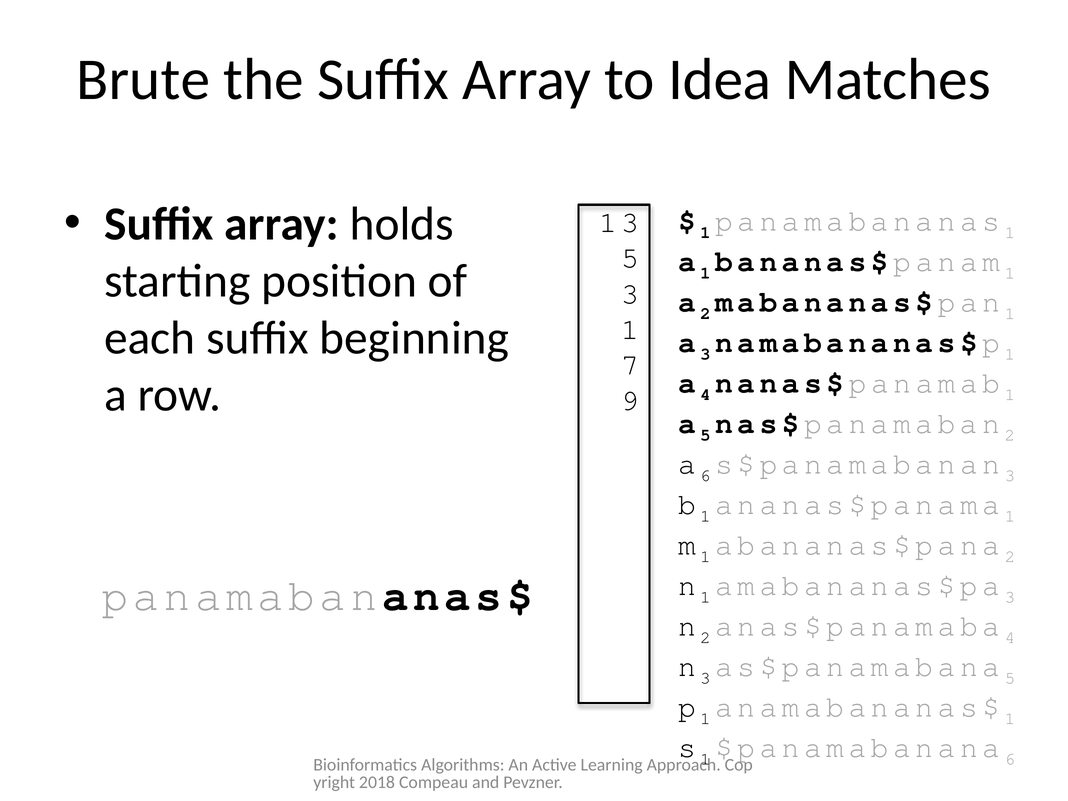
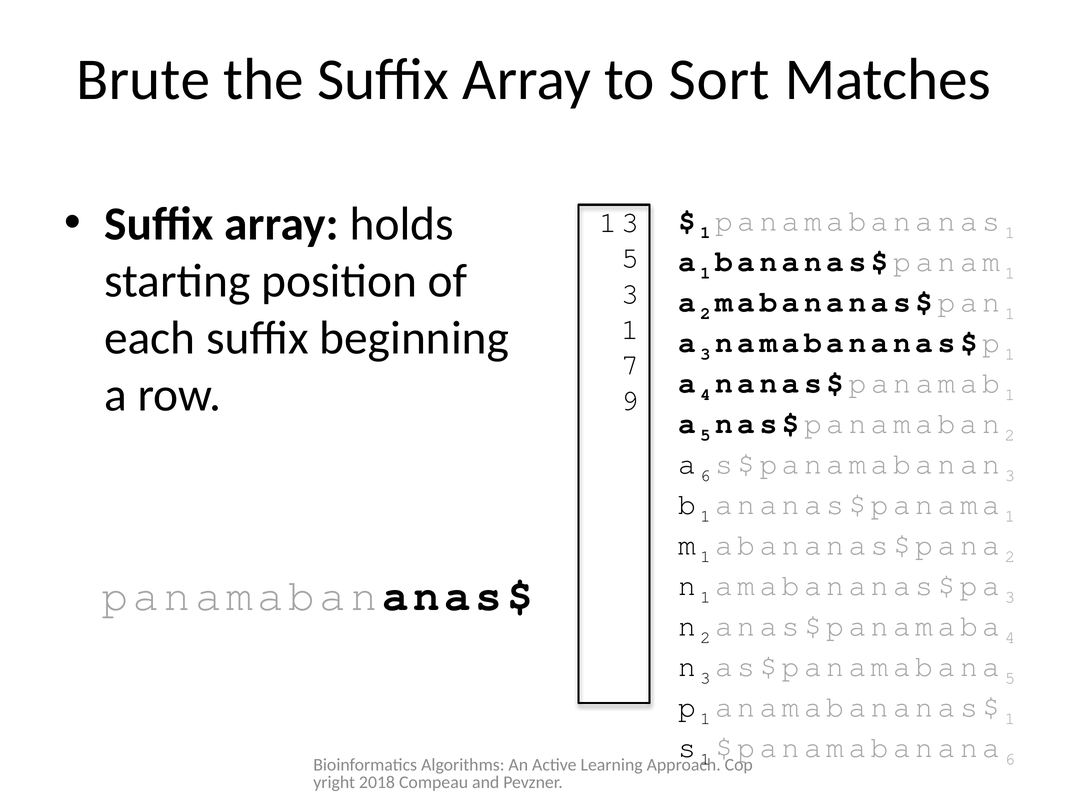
Idea: Idea -> Sort (719, 80)
